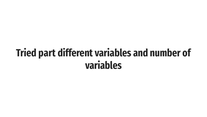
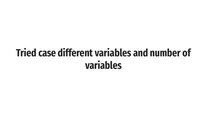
part: part -> case (47, 53)
